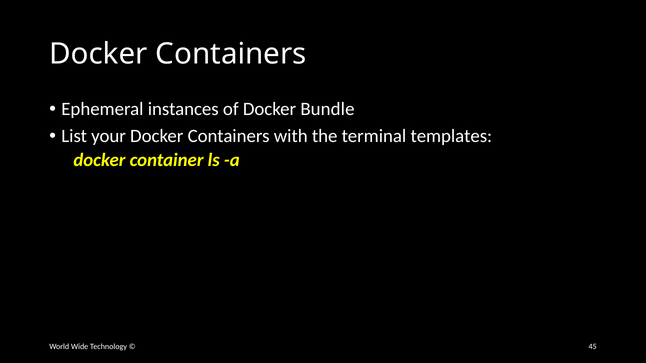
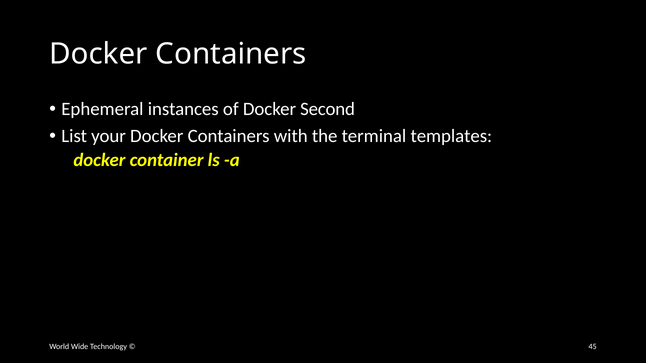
Bundle: Bundle -> Second (328, 109)
